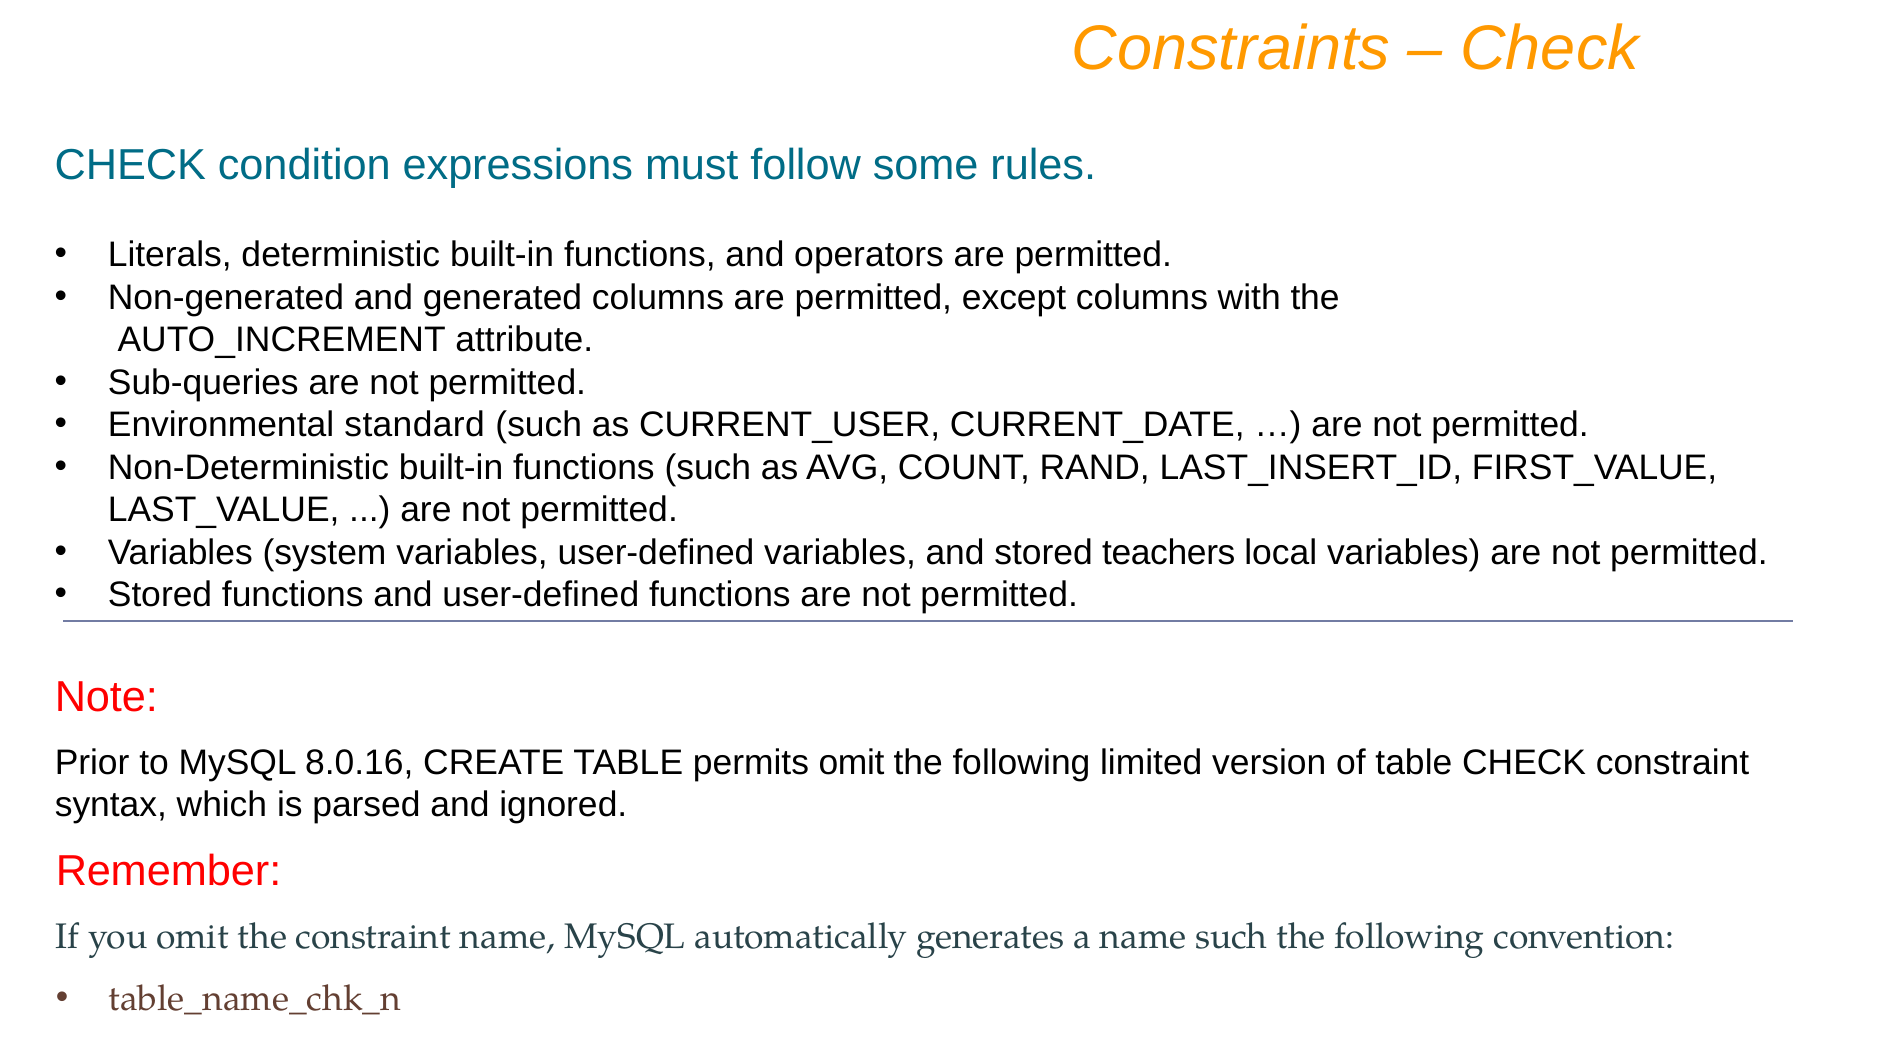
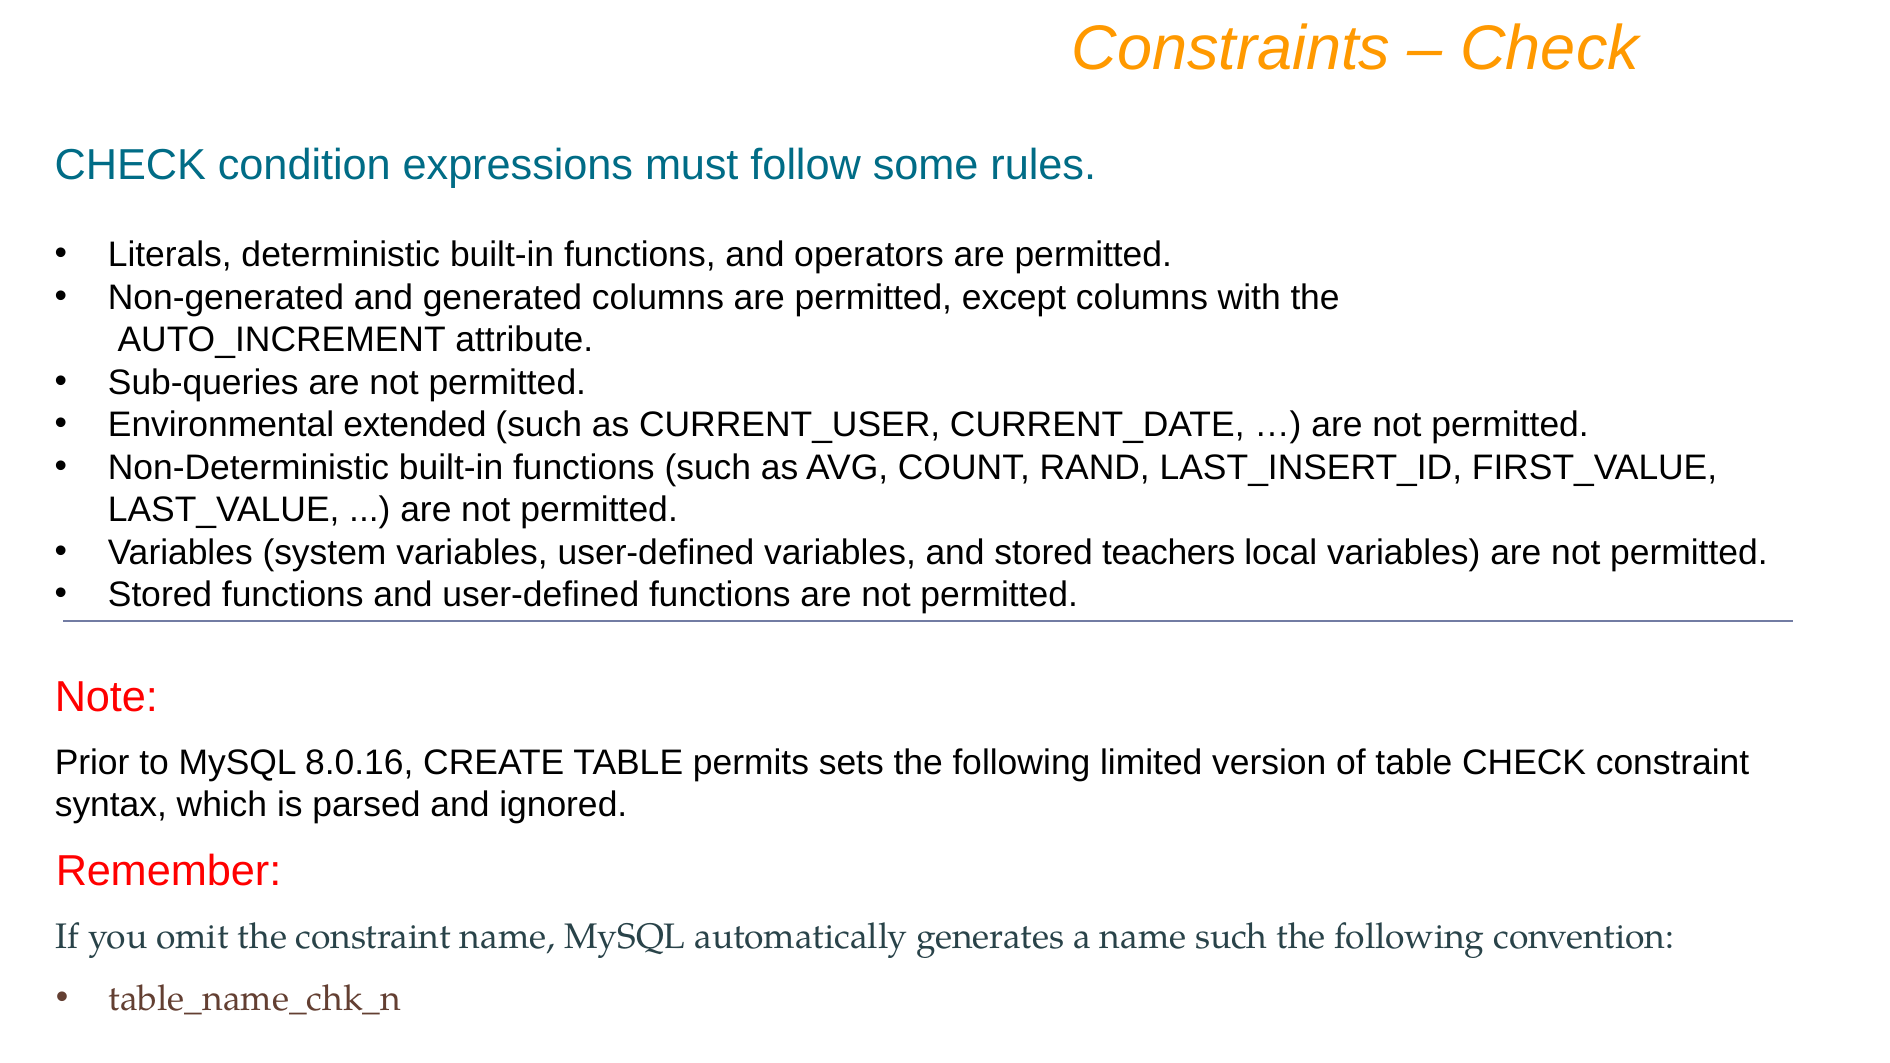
standard: standard -> extended (415, 425)
permits omit: omit -> sets (851, 763)
